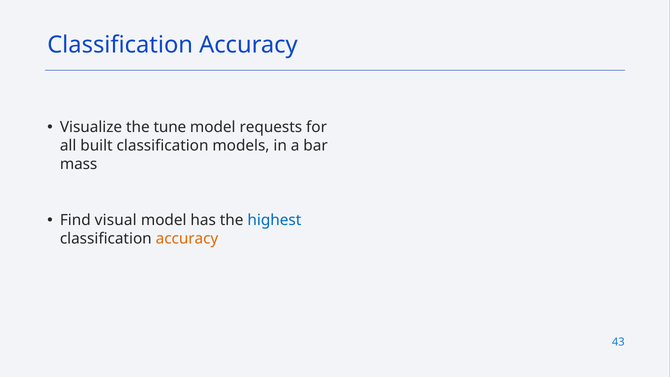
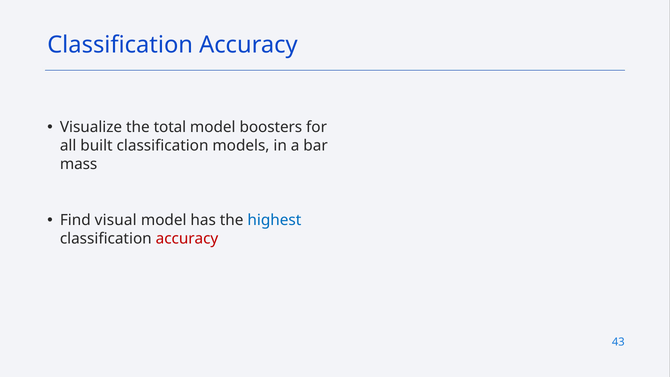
tune: tune -> total (170, 127)
requests: requests -> boosters (271, 127)
accuracy colour: orange -> red (187, 239)
